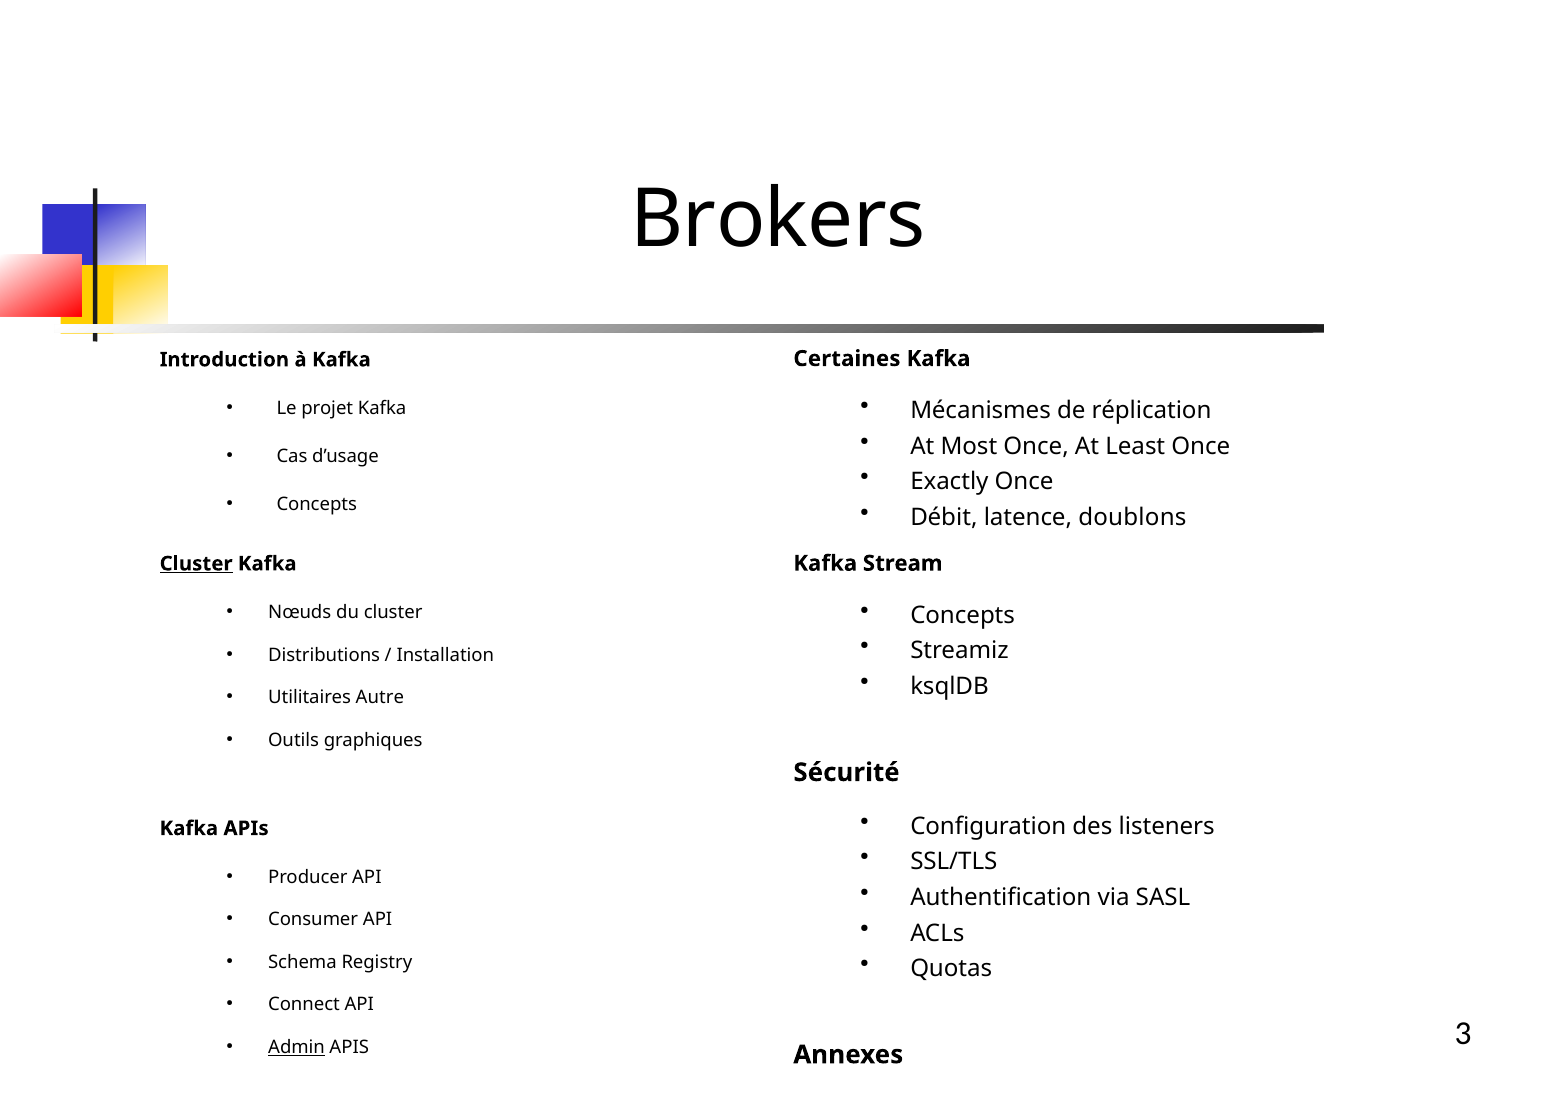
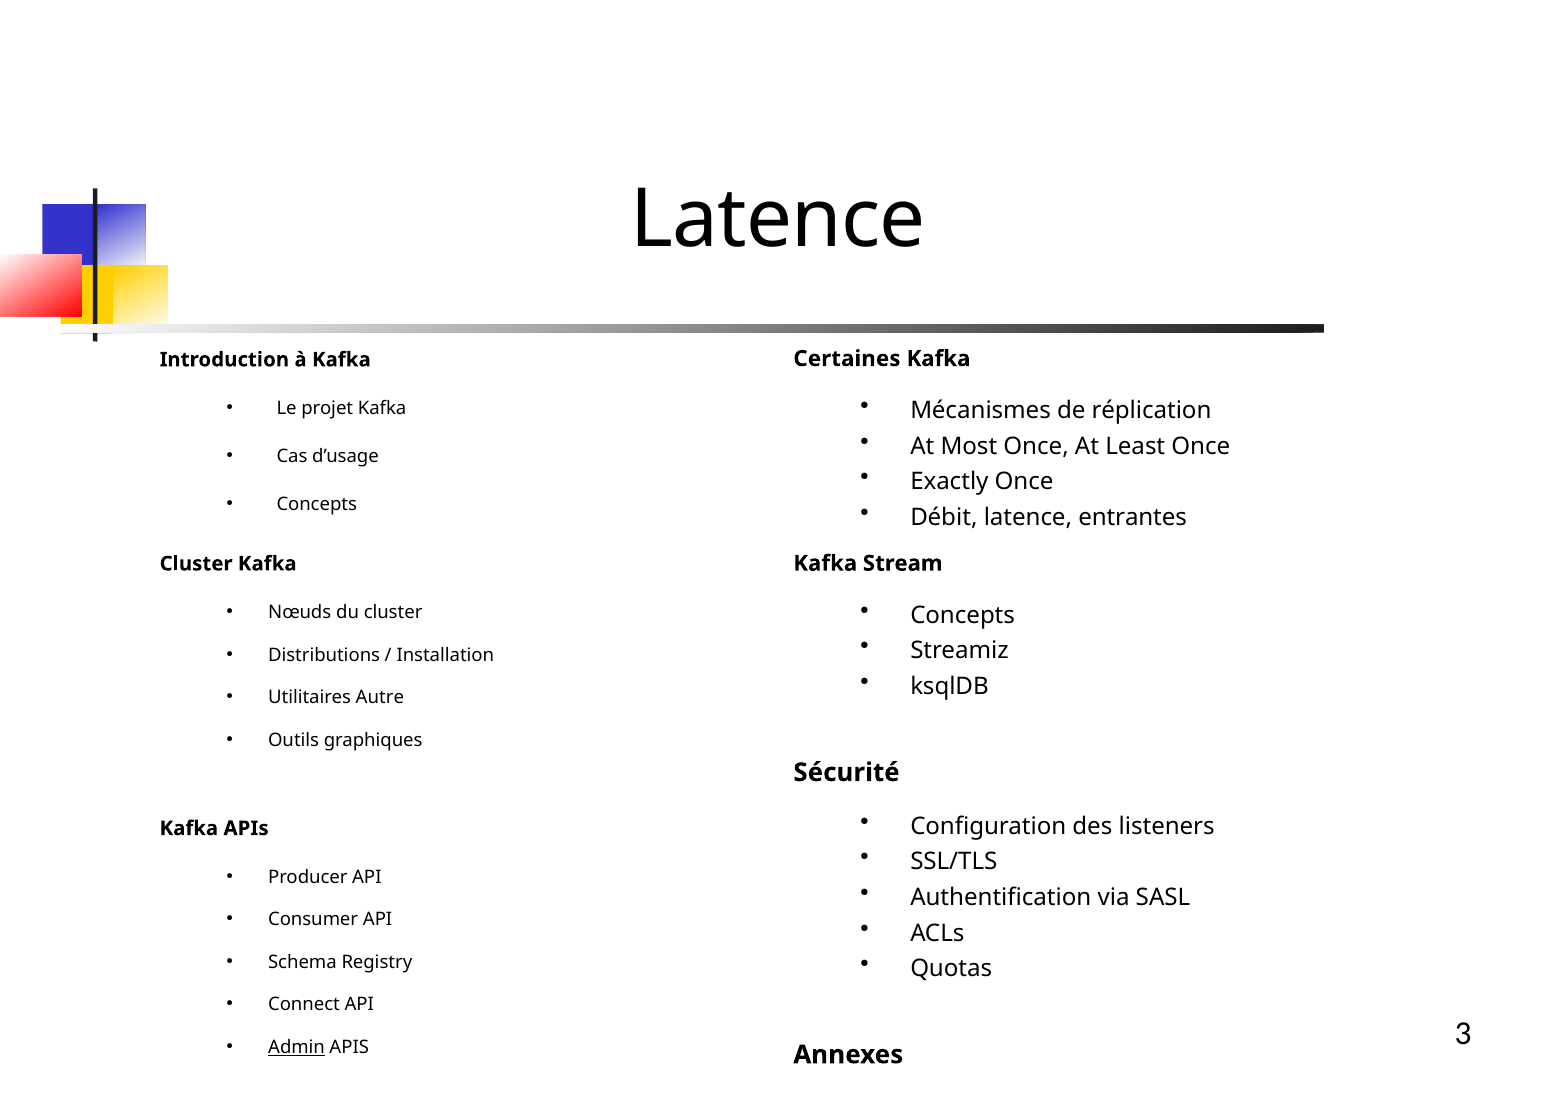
Brokers: Brokers -> Latence (778, 220)
doublons: doublons -> entrantes (1133, 517)
Cluster underline: present -> none (196, 564)
